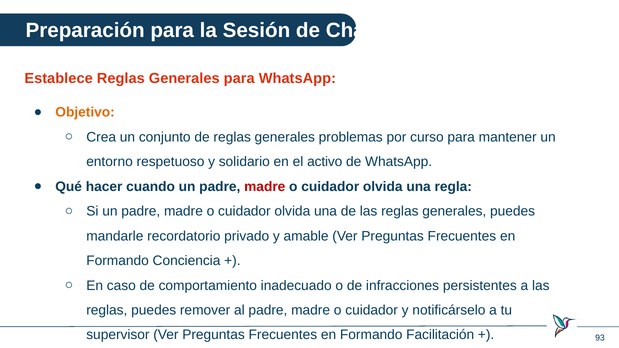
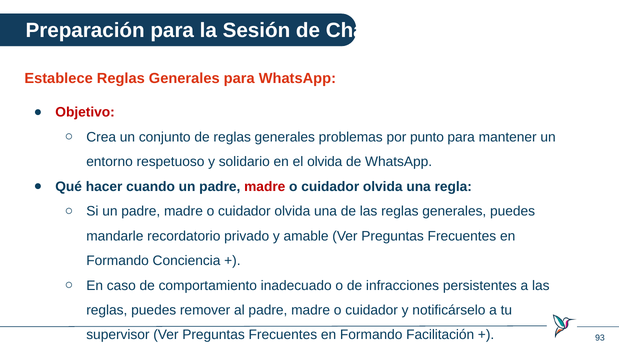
Objetivo colour: orange -> red (85, 112)
curso: curso -> punto (427, 137)
el activo: activo -> olvida (325, 162)
